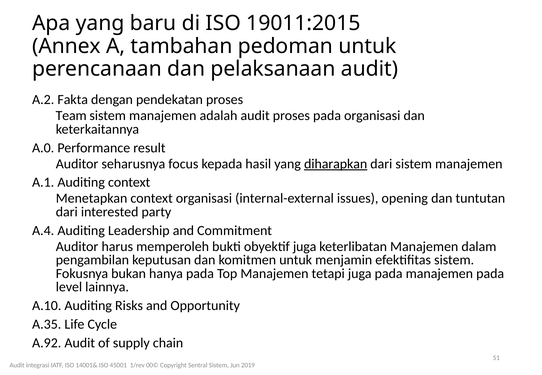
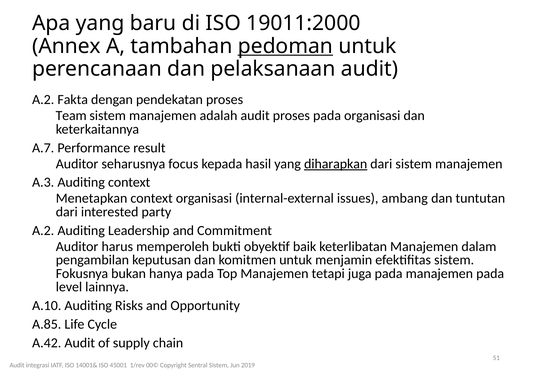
19011:2015: 19011:2015 -> 19011:2000 (303, 23)
pedoman underline: none -> present (285, 46)
A.0: A.0 -> A.7 (43, 148)
A.1: A.1 -> A.3 (43, 182)
opening: opening -> ambang (405, 199)
A.4: A.4 -> A.2 (43, 231)
obyektif juga: juga -> baik (305, 247)
A.35: A.35 -> A.85 (47, 324)
A.92: A.92 -> A.42 (47, 343)
